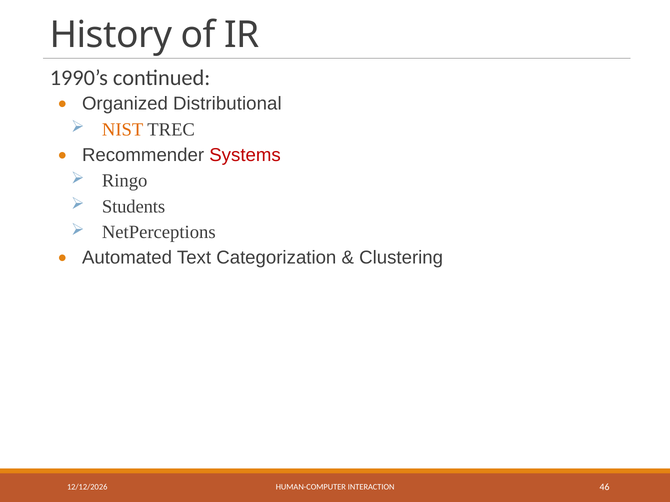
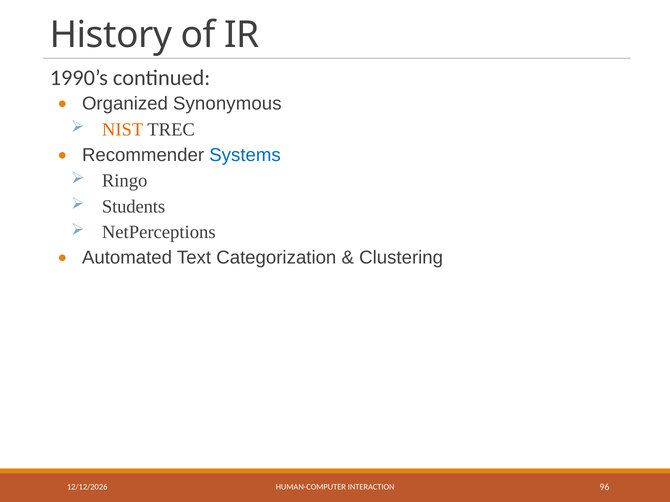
Distributional: Distributional -> Synonymous (227, 104)
Systems colour: red -> blue (245, 155)
46: 46 -> 96 (605, 487)
